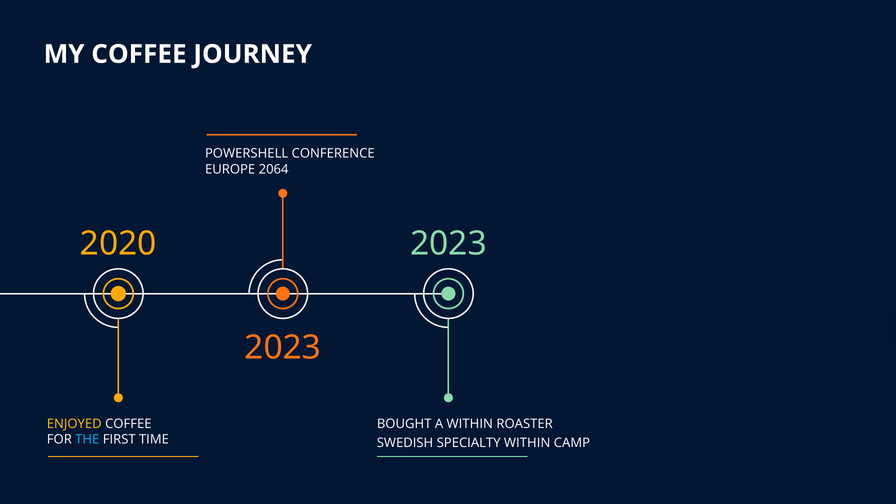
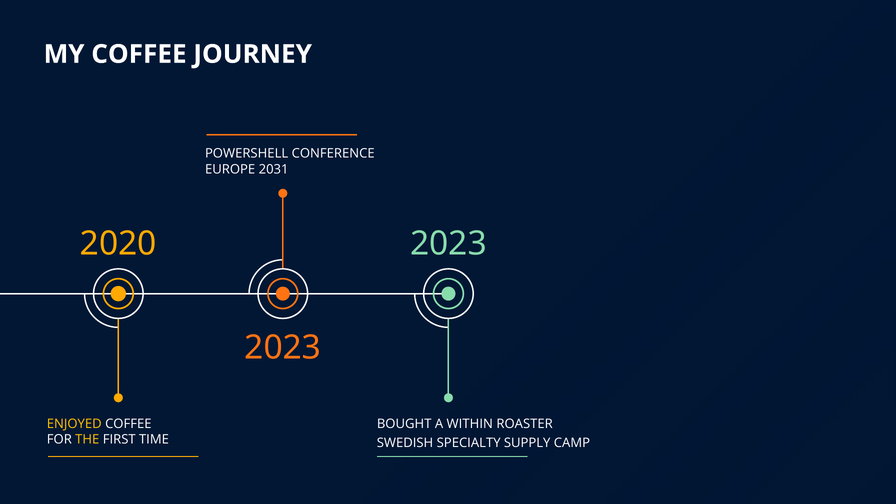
2064: 2064 -> 2031 (274, 169)
THE colour: light blue -> yellow (87, 439)
SPECIALTY WITHIN: WITHIN -> SUPPLY (527, 443)
